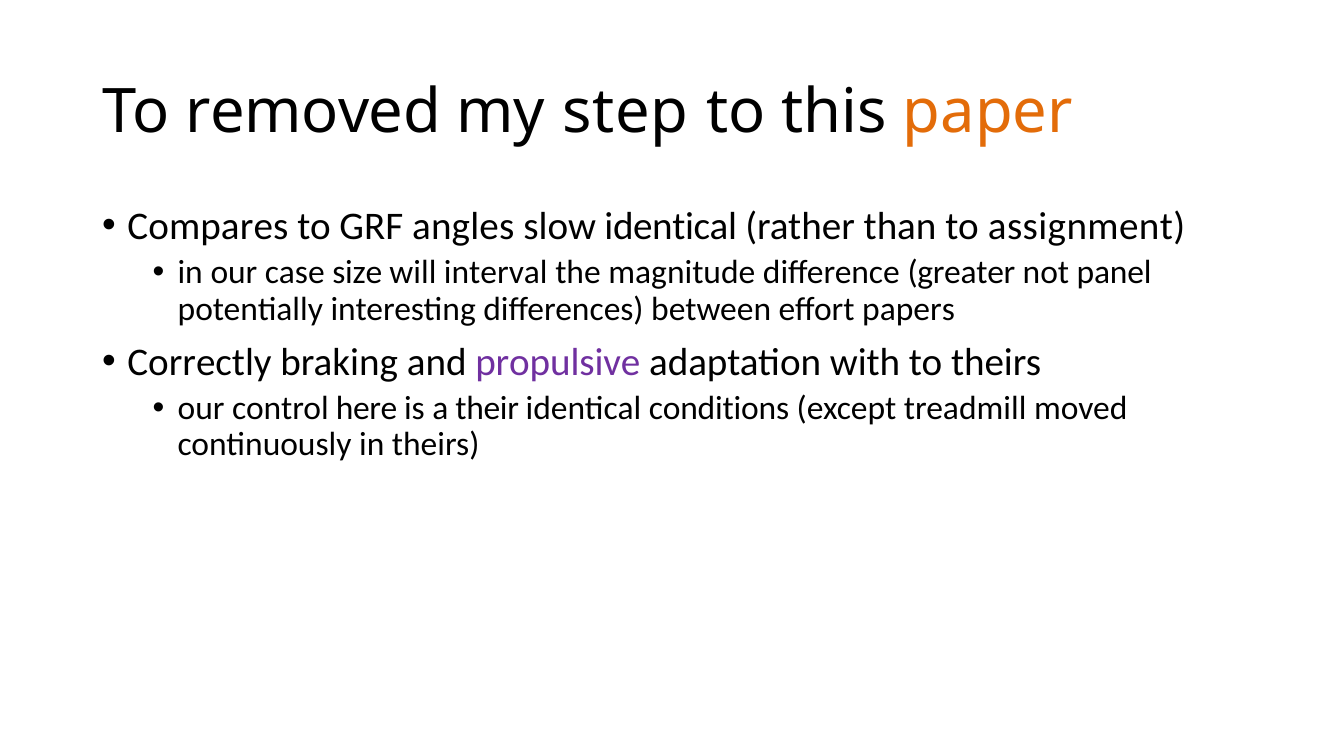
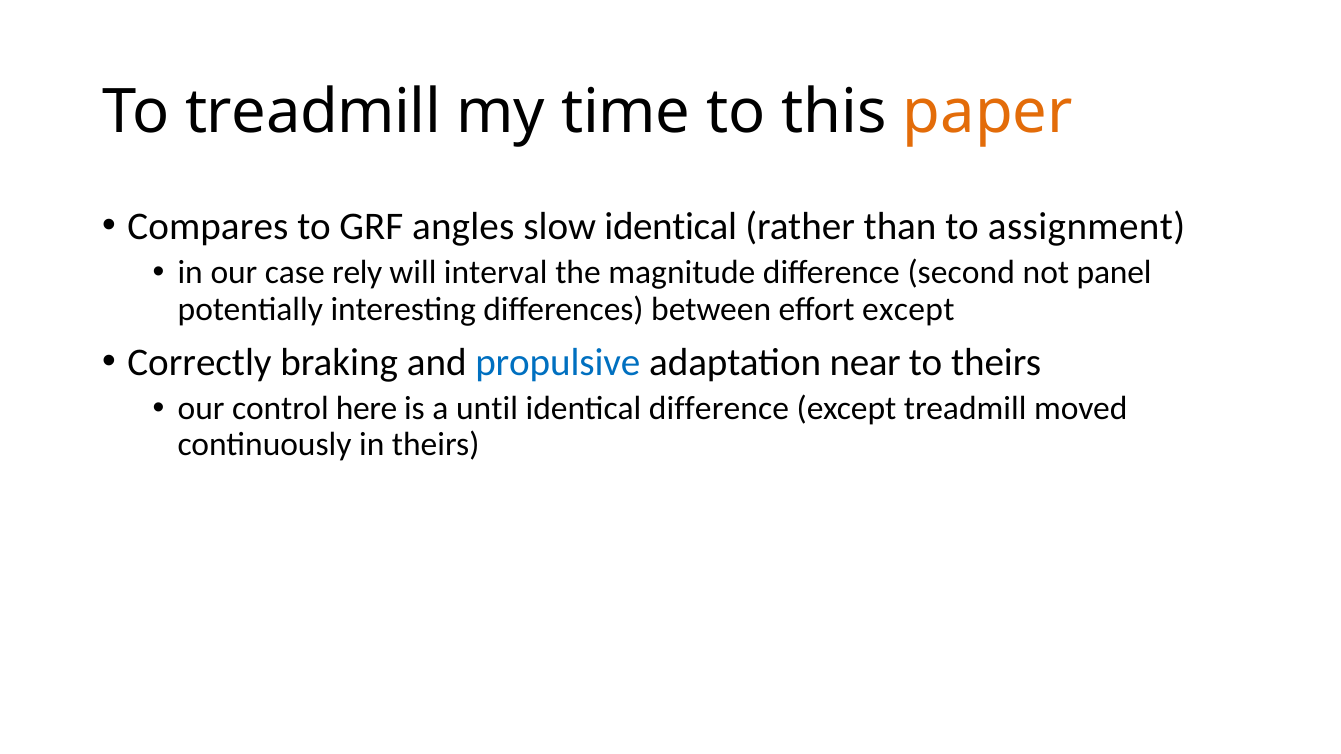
To removed: removed -> treadmill (313, 113)
step: step -> time (626, 113)
size: size -> rely (357, 273)
greater: greater -> second (961, 273)
effort papers: papers -> except (908, 309)
propulsive colour: purple -> blue (558, 362)
with: with -> near (865, 362)
their: their -> until (487, 409)
identical conditions: conditions -> difference (719, 409)
